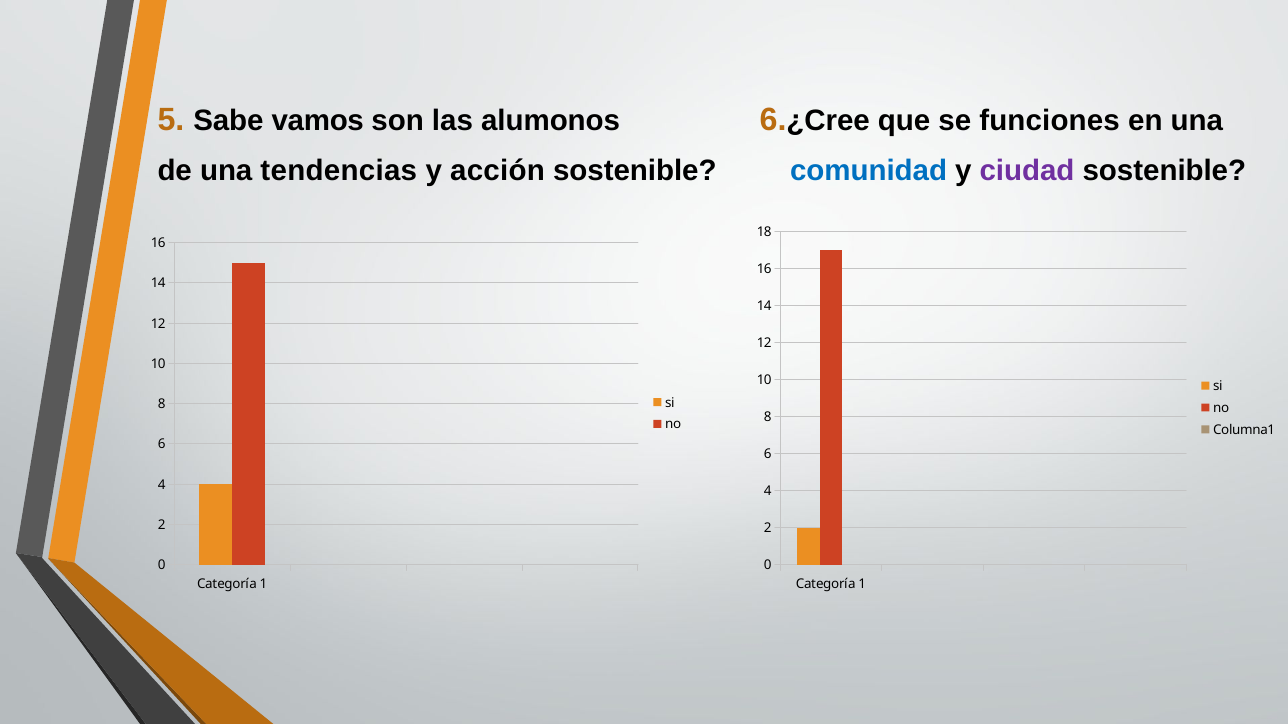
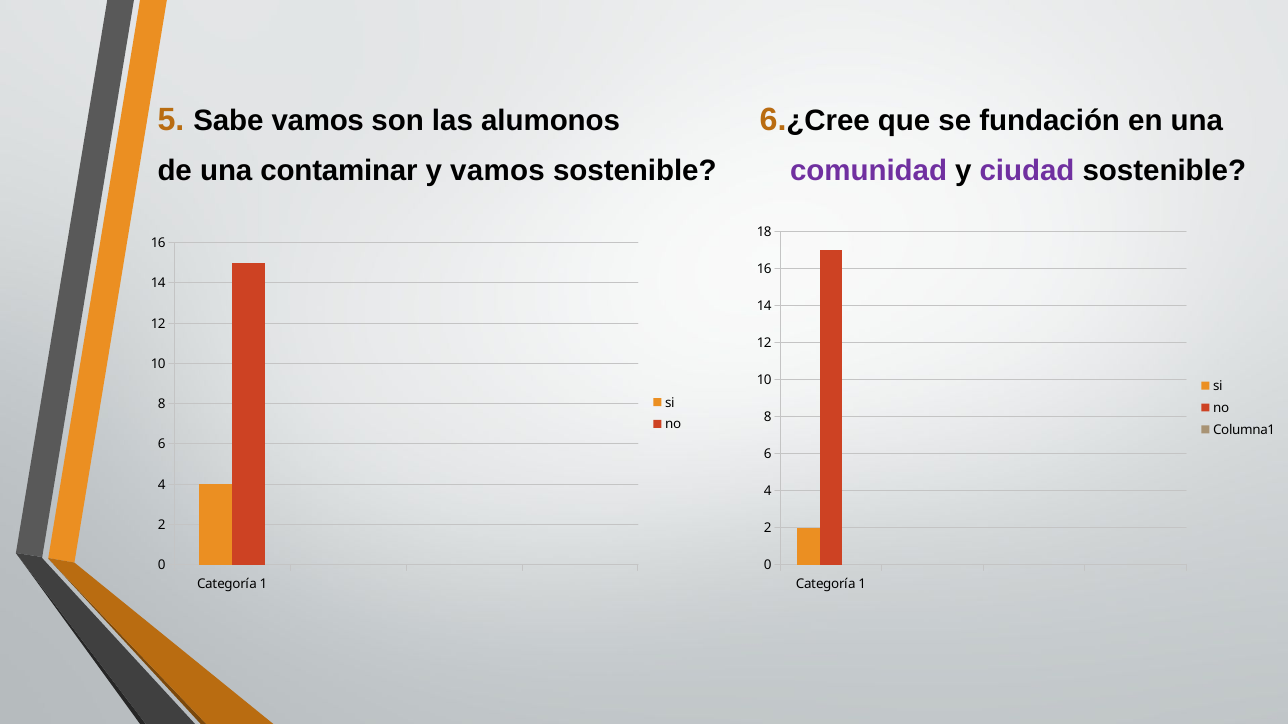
funciones: funciones -> fundación (1050, 121)
tendencias: tendencias -> contaminar (339, 171)
y acción: acción -> vamos (497, 171)
comunidad colour: blue -> purple (869, 171)
